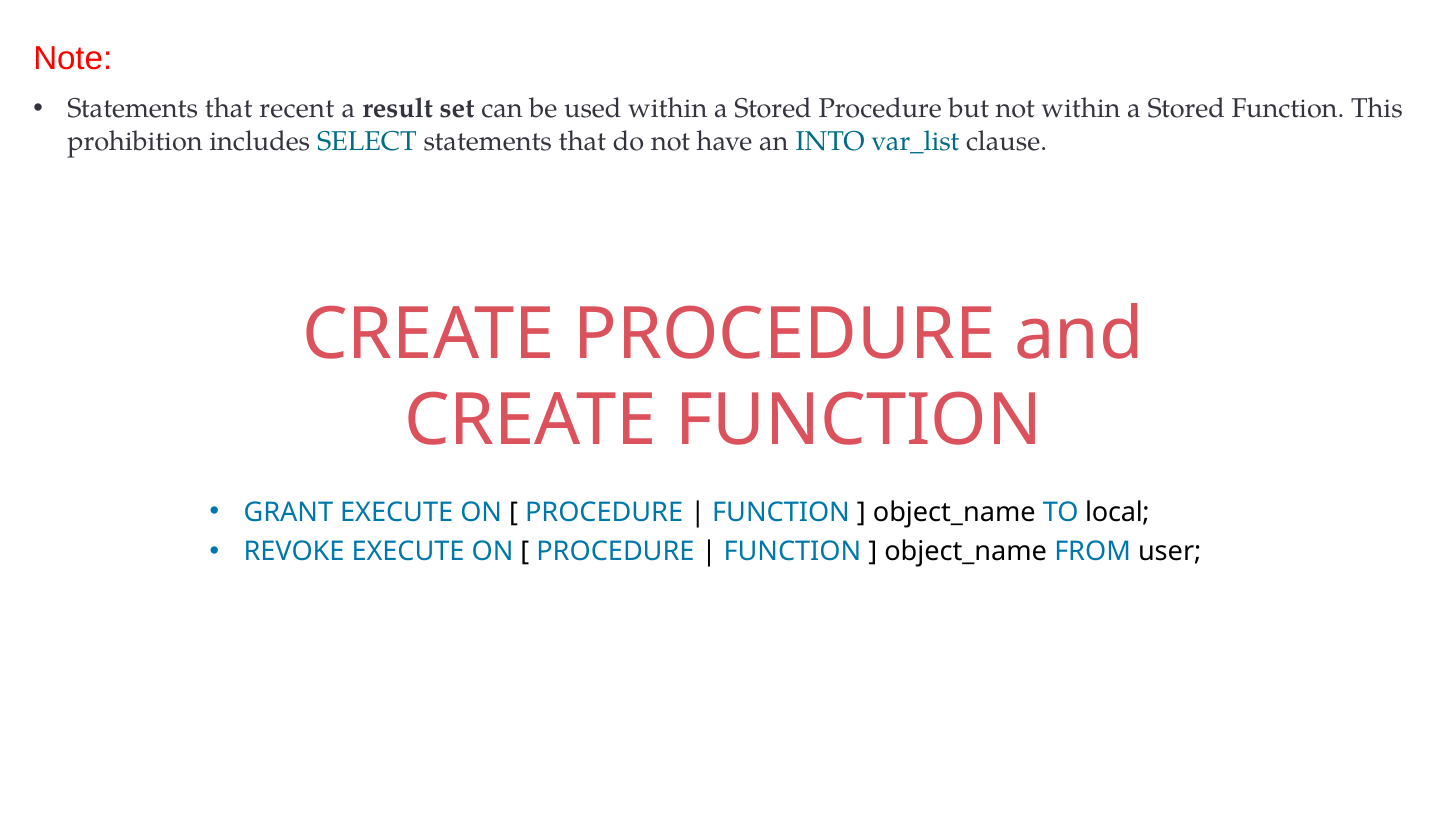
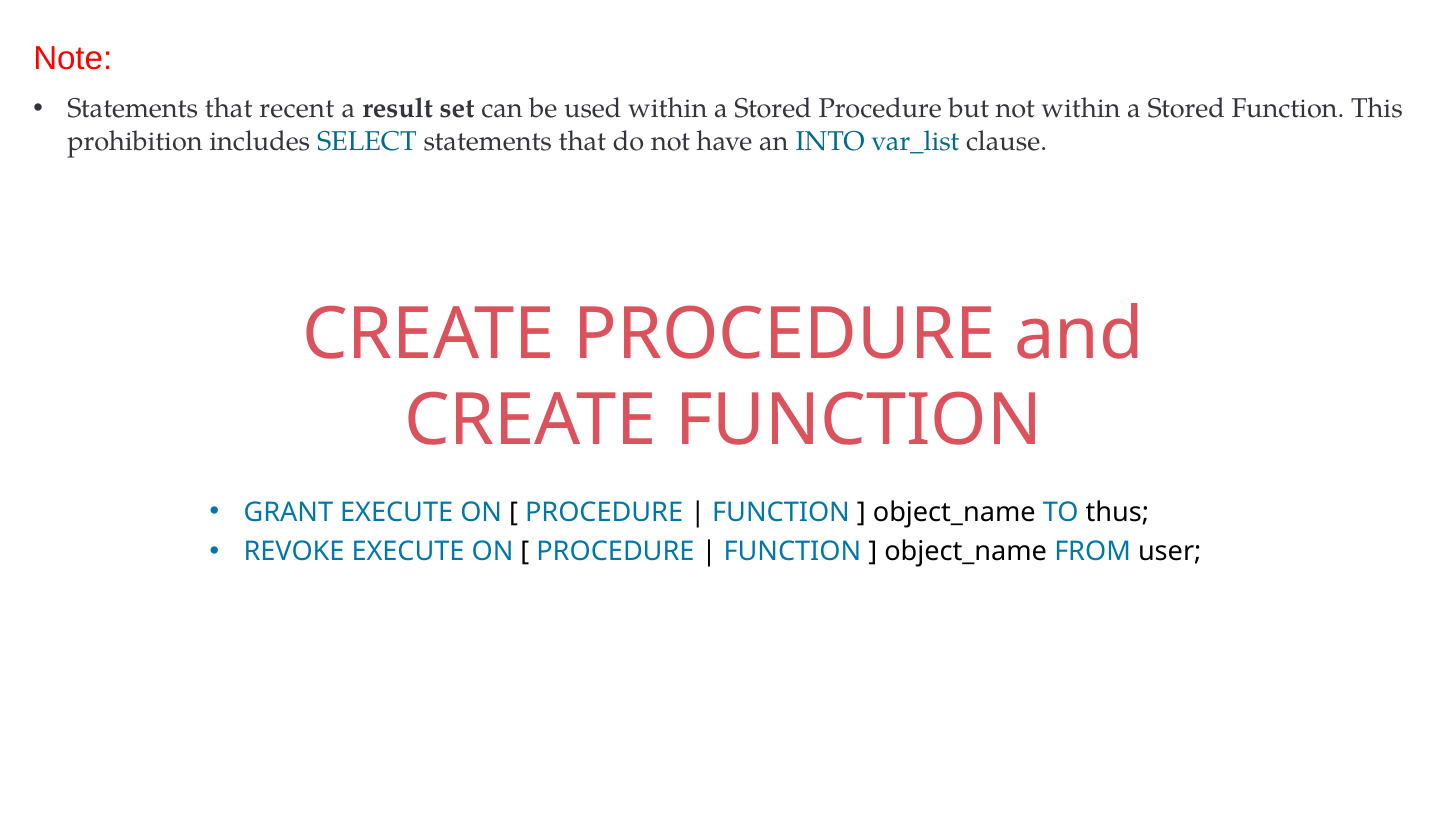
local: local -> thus (1117, 512)
